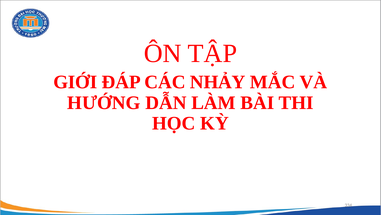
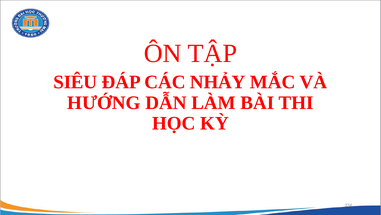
GIỚI: GIỚI -> SIÊU (75, 82)
